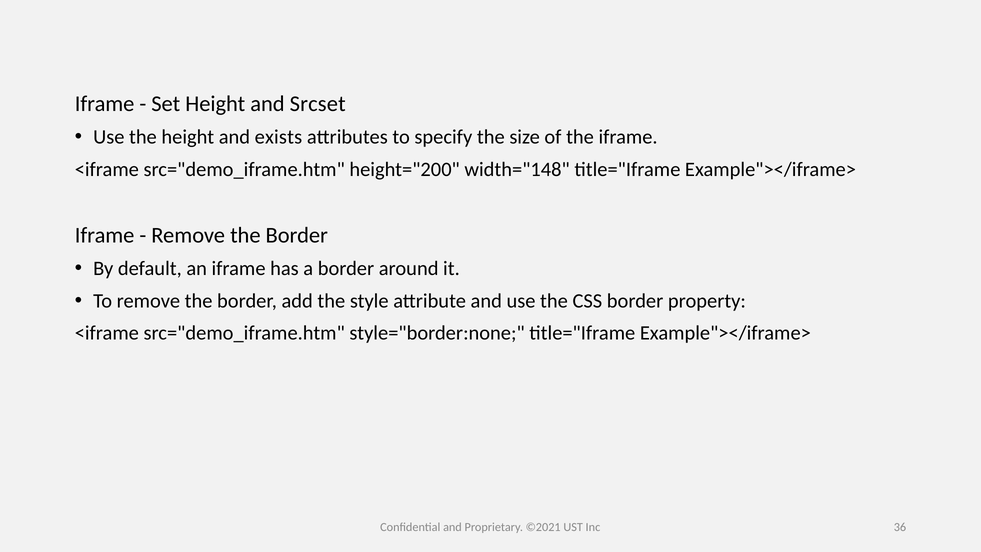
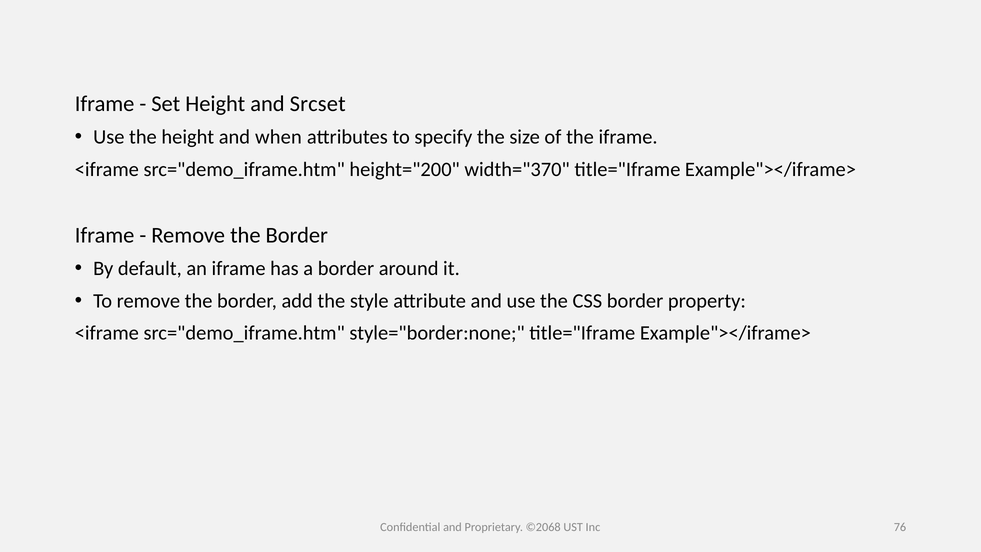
exists: exists -> when (278, 137)
width="148: width="148 -> width="370 (517, 169)
©2021: ©2021 -> ©2068 (543, 527)
36: 36 -> 76 (900, 527)
